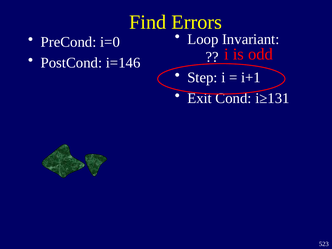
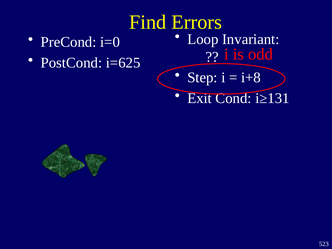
i=146: i=146 -> i=625 (123, 63)
i+1: i+1 -> i+8 (251, 78)
